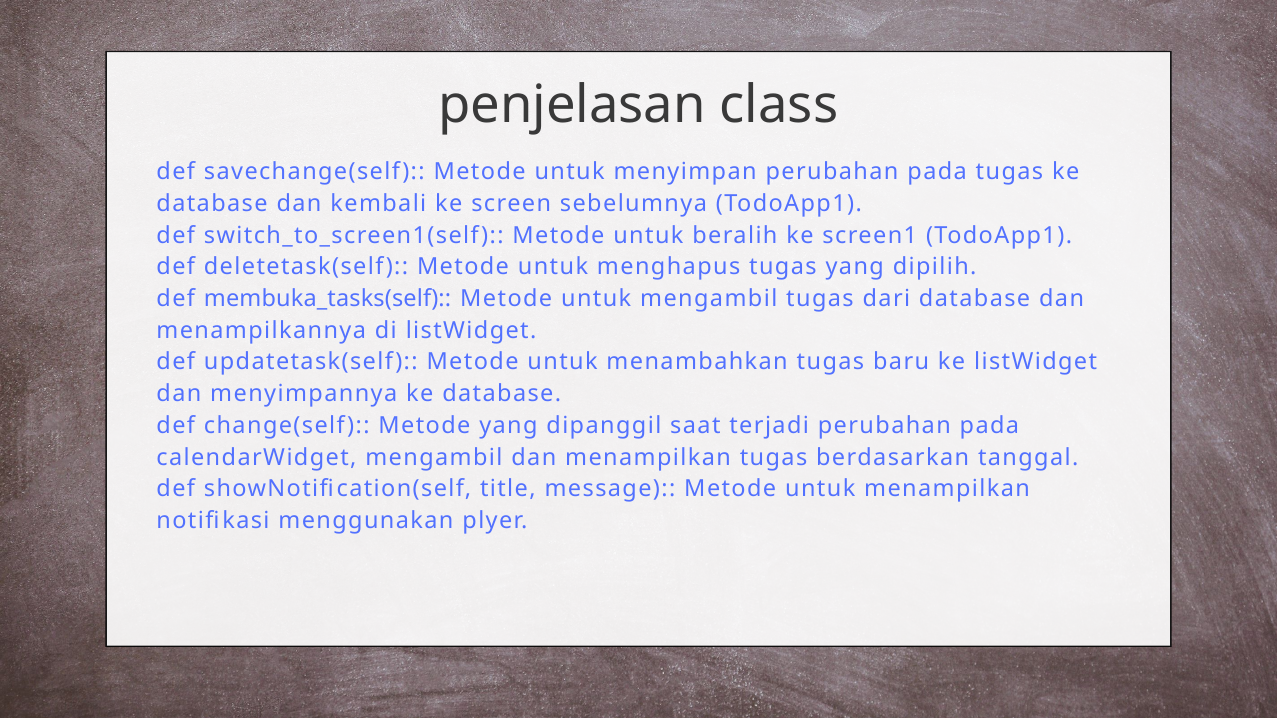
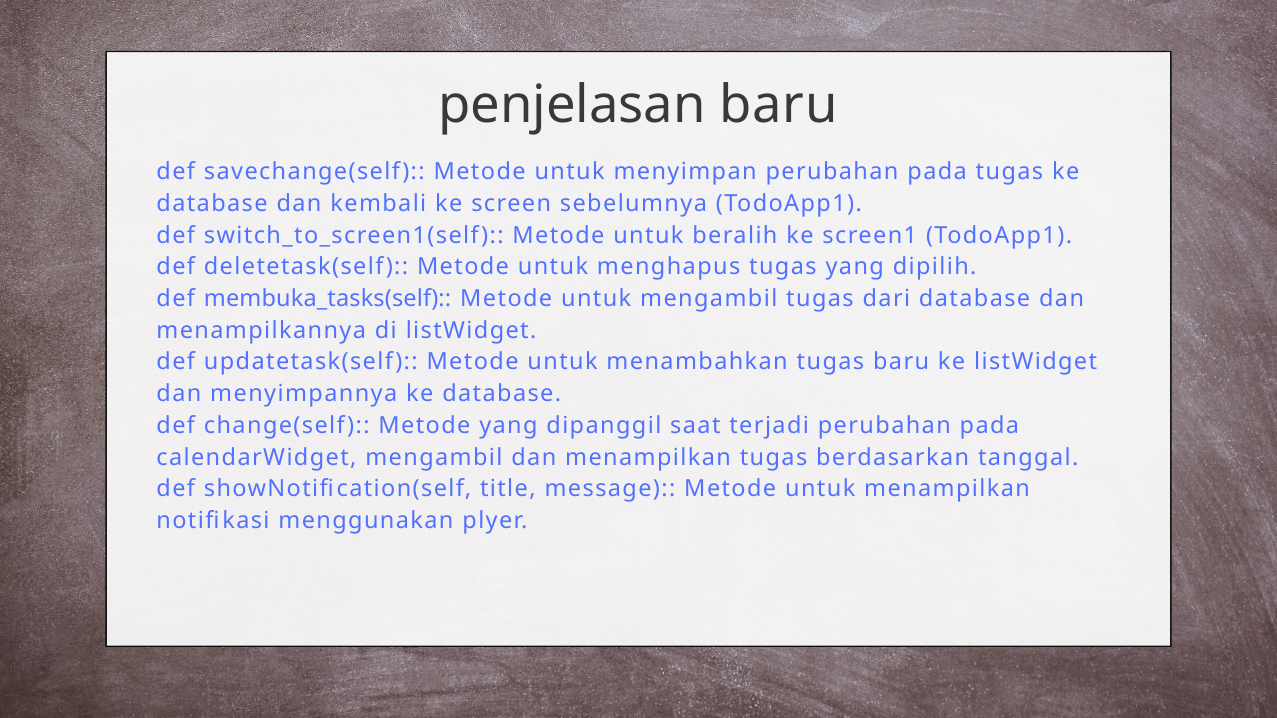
penjelasan class: class -> baru (779, 105)
